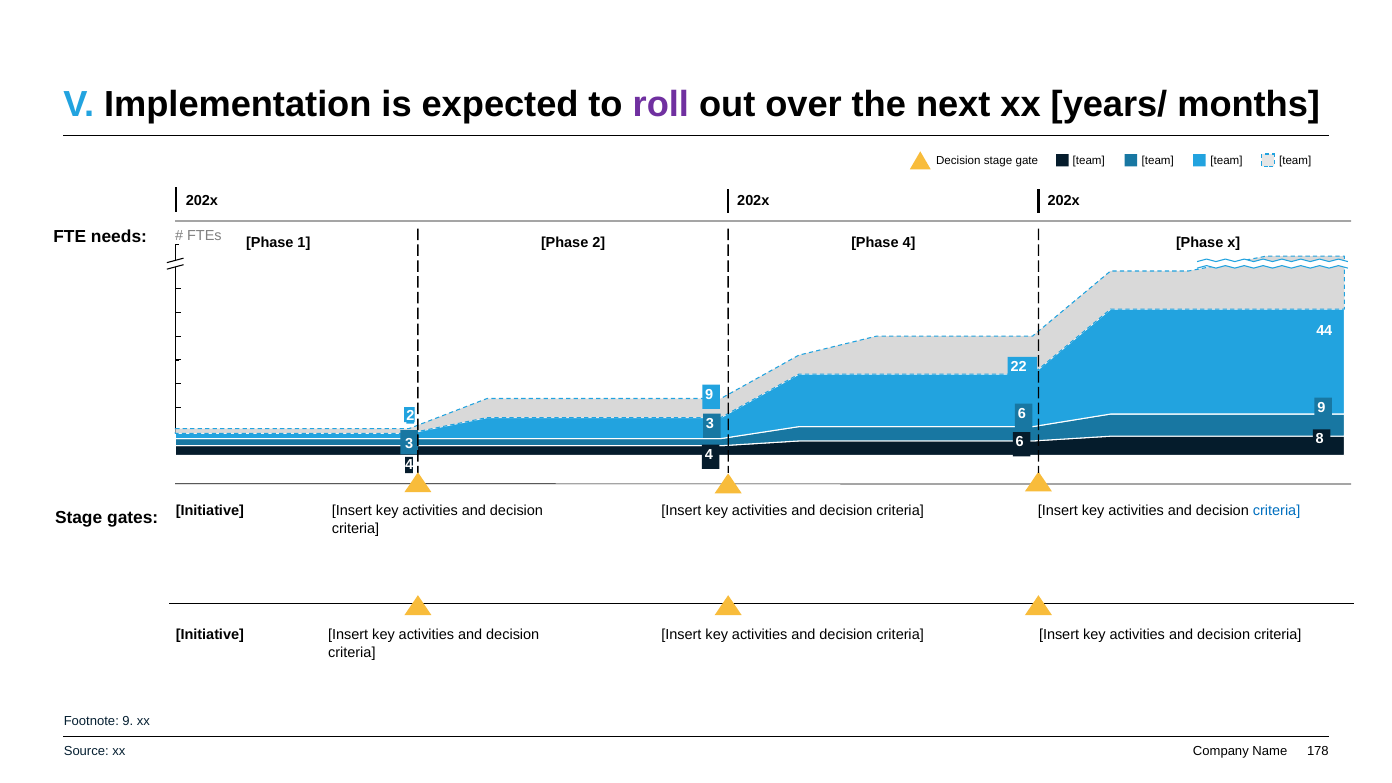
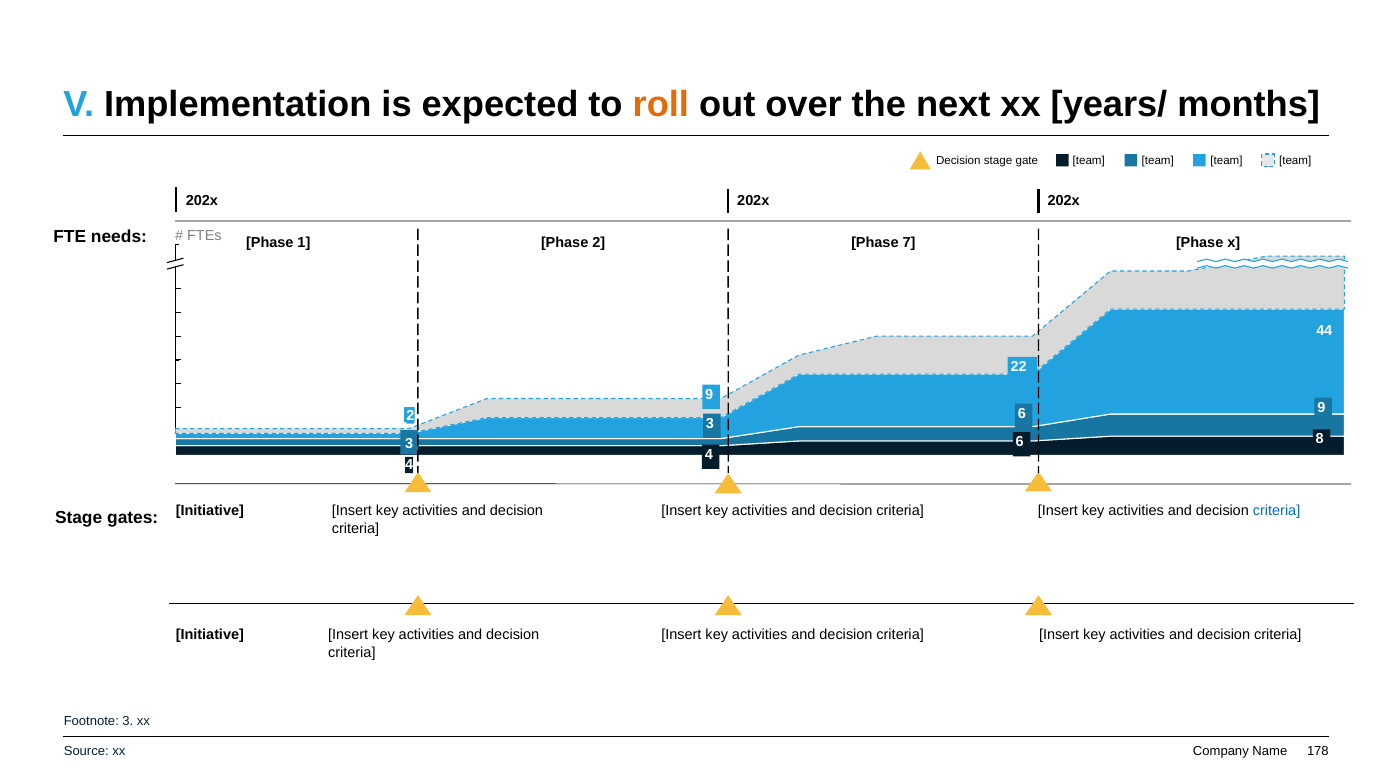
roll colour: purple -> orange (661, 105)
4: 4 -> 7 (909, 243)
9: 9 -> 3 (128, 721)
